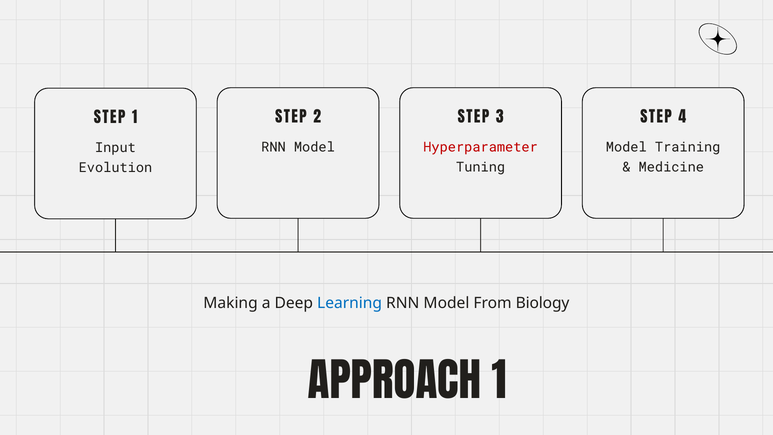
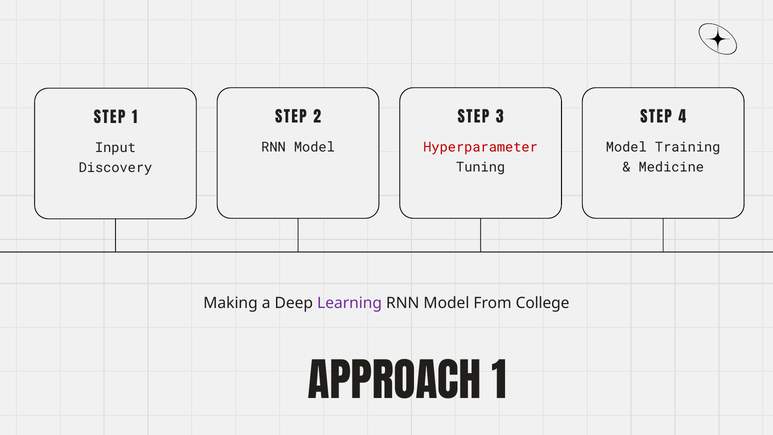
Evolution: Evolution -> Discovery (115, 167)
Learning colour: blue -> purple (350, 303)
Biology: Biology -> College (543, 303)
